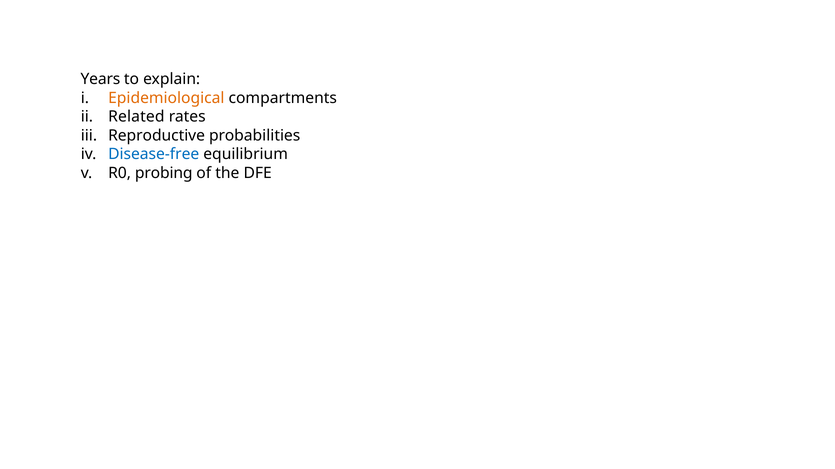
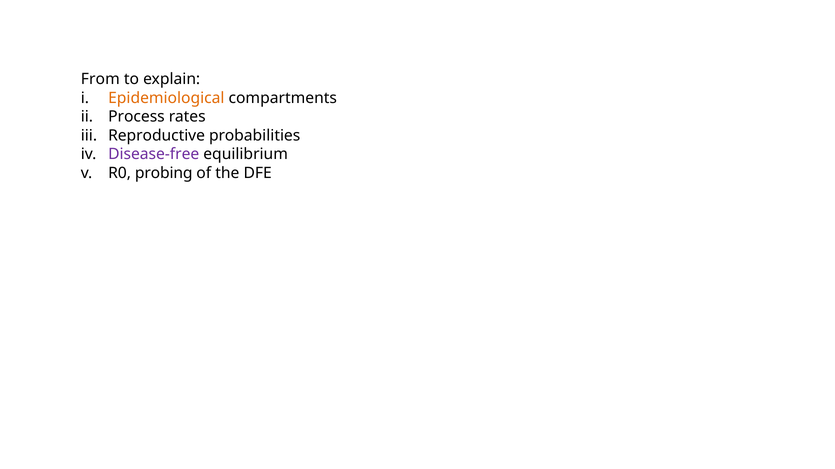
Years: Years -> From (100, 79)
Related: Related -> Process (136, 117)
Disease-free colour: blue -> purple (154, 155)
